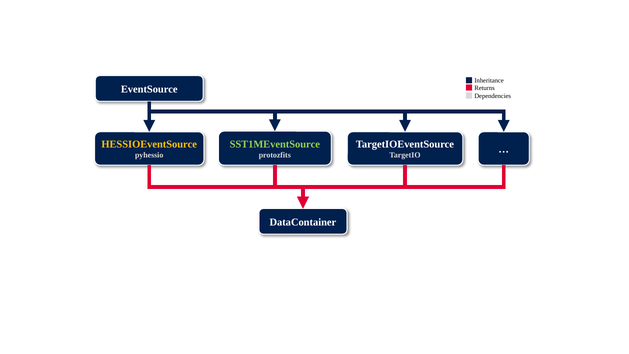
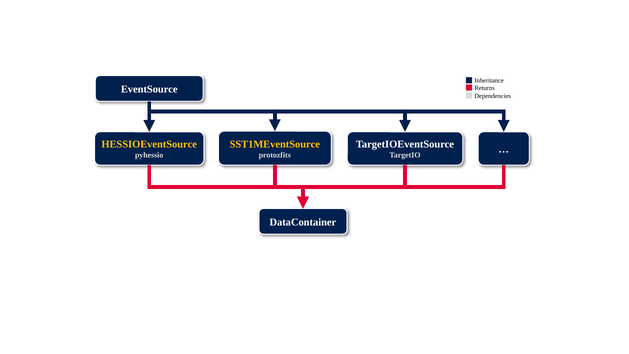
SST1MEventSource colour: light green -> yellow (275, 144)
